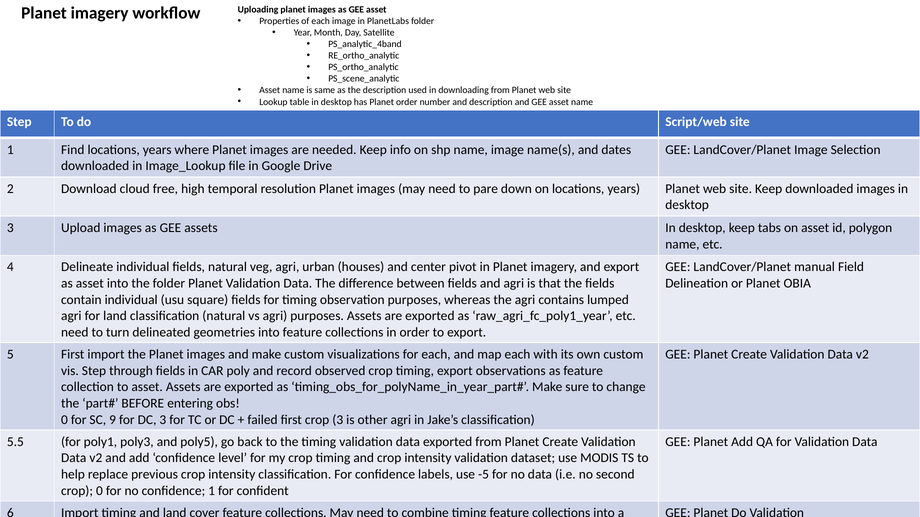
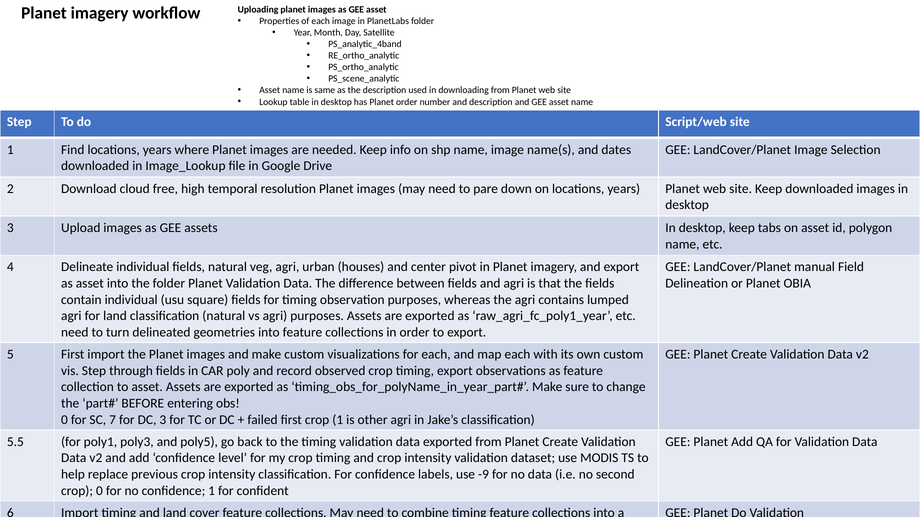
9: 9 -> 7 (113, 420)
crop 3: 3 -> 1 (338, 420)
-5: -5 -> -9 (484, 475)
